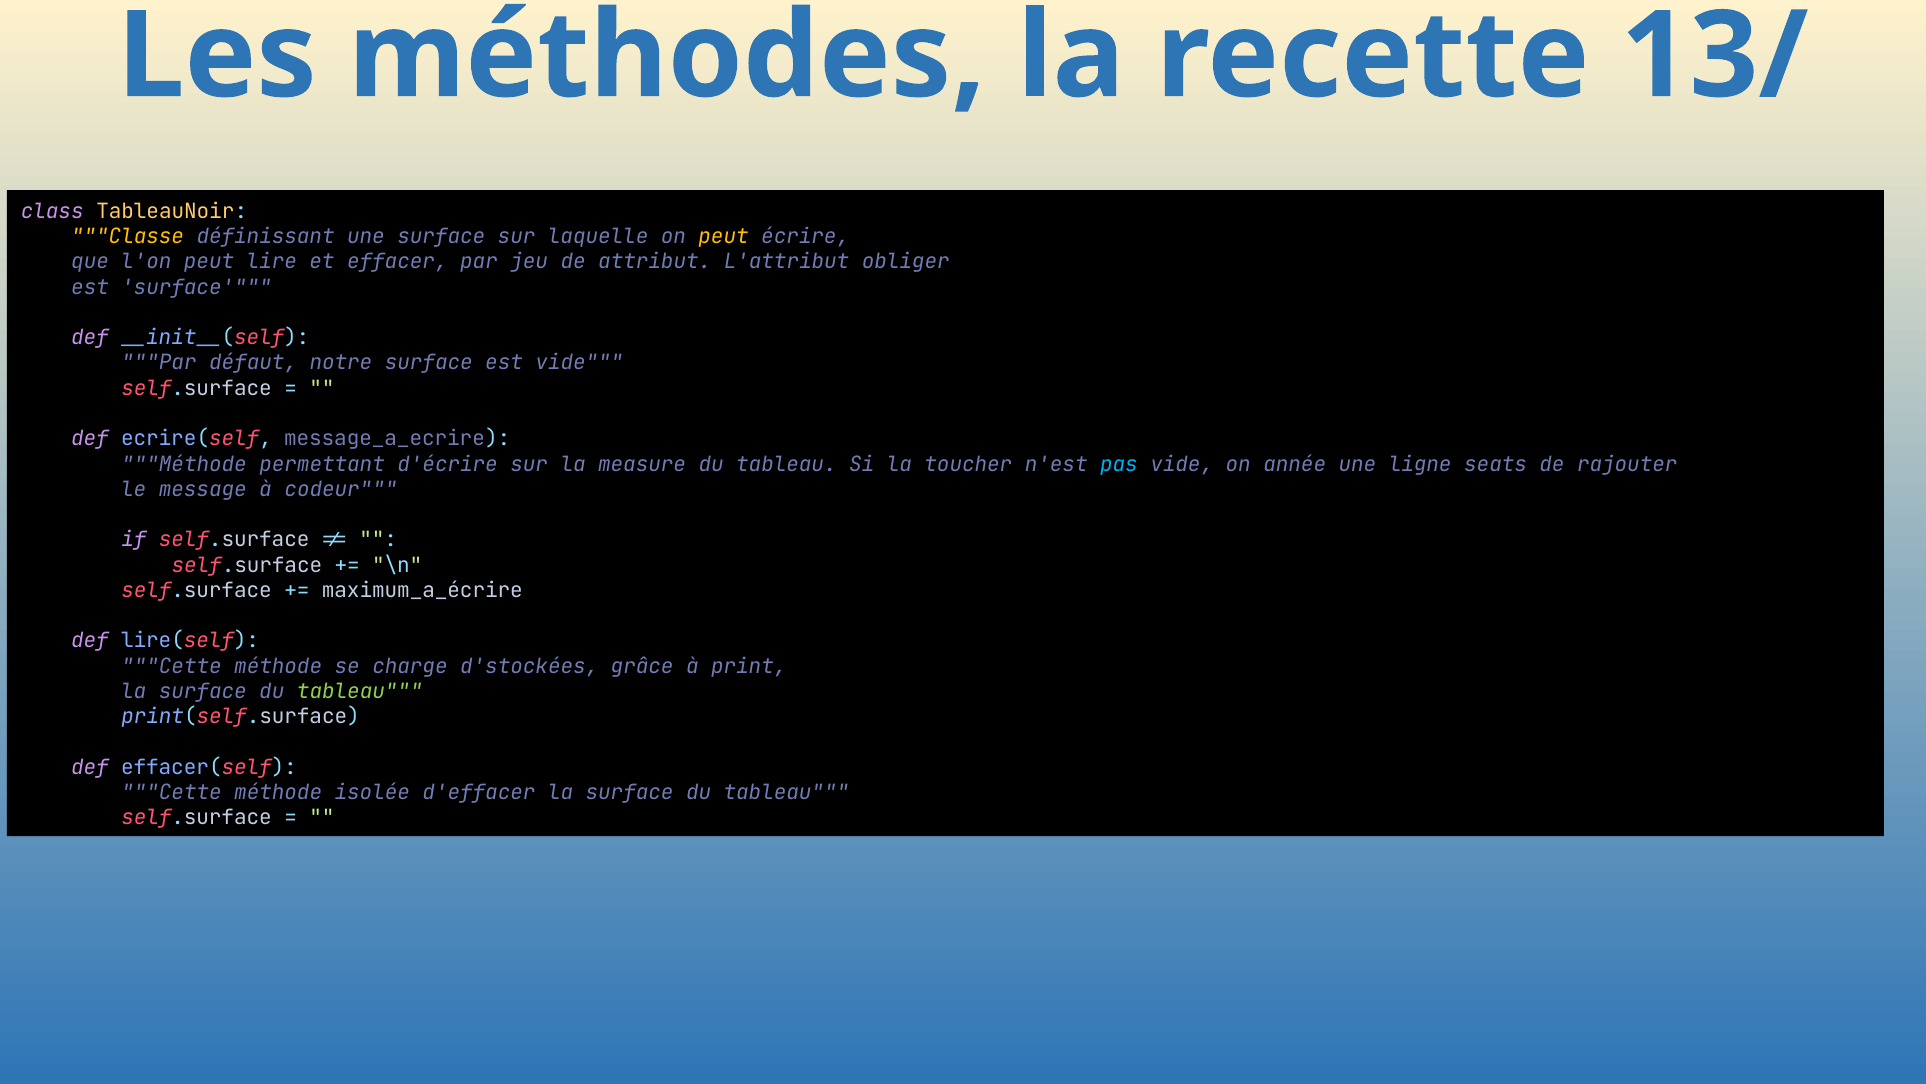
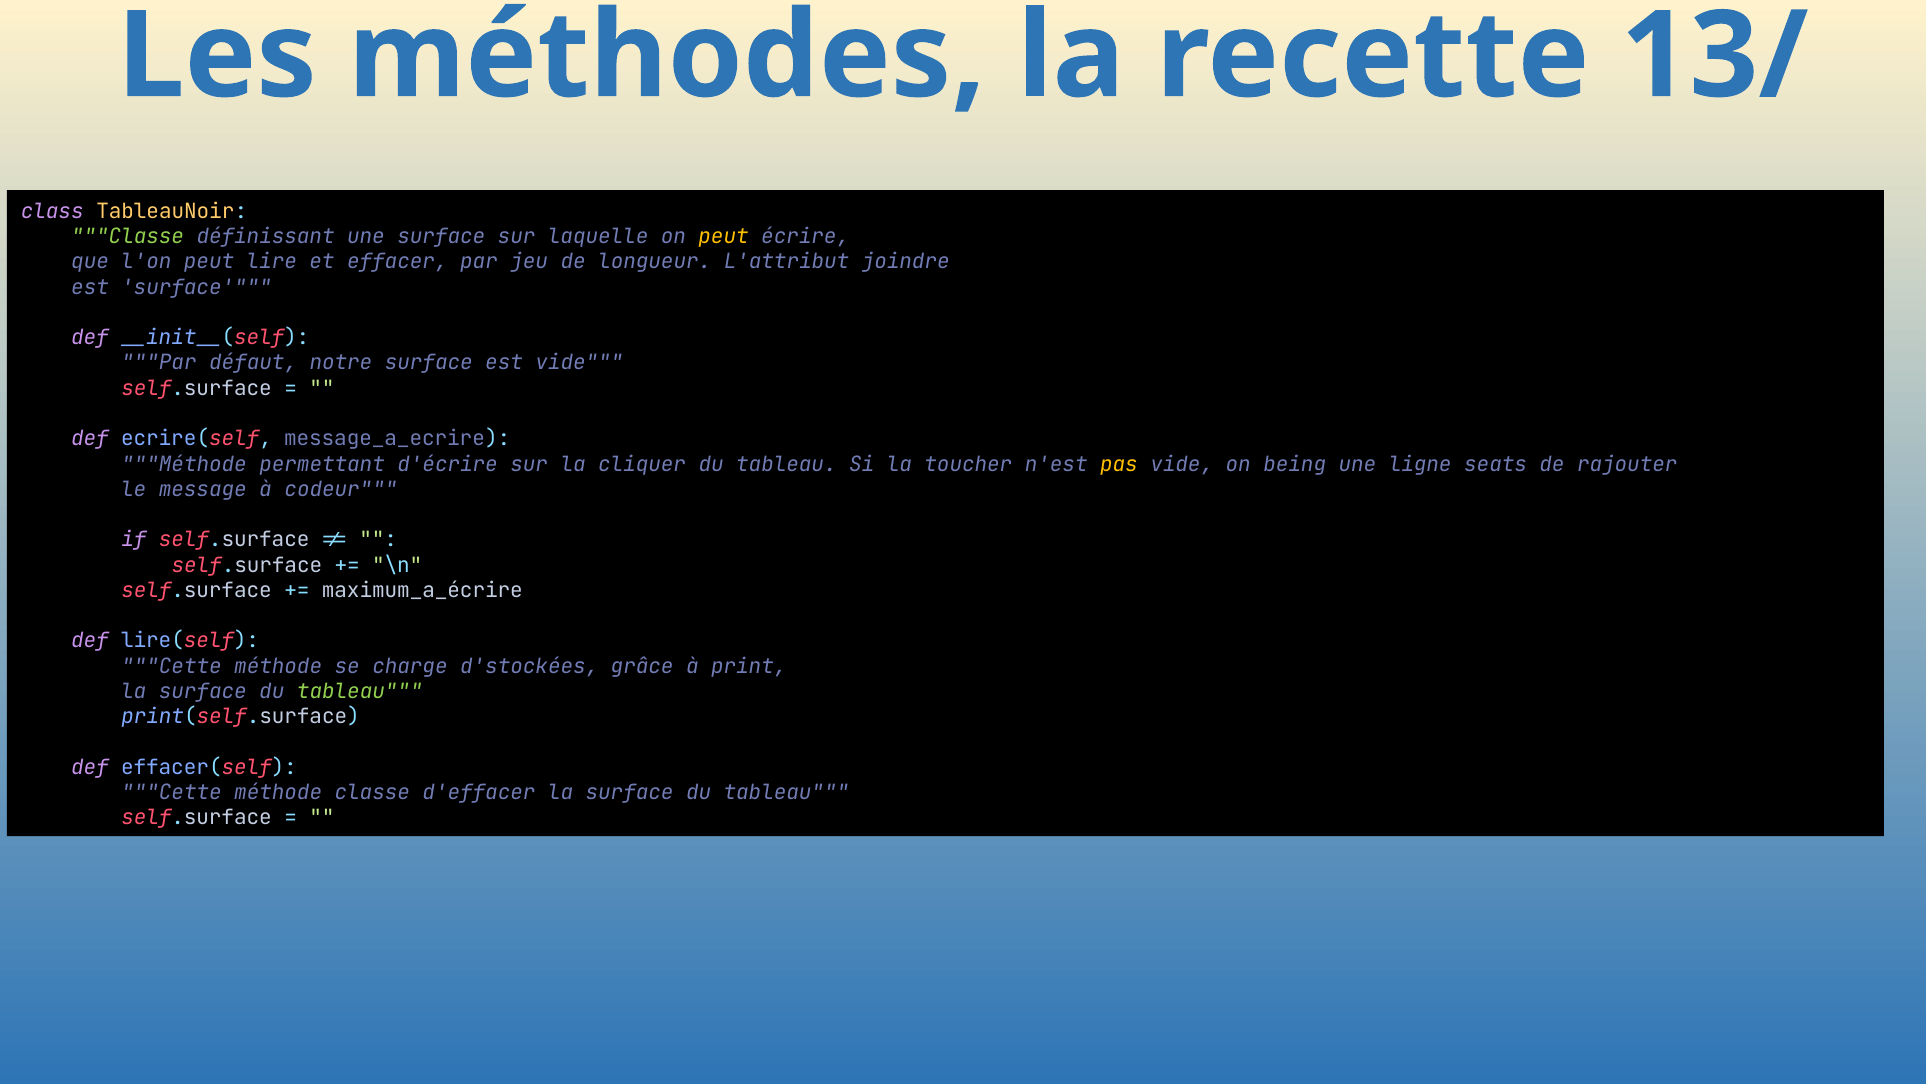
Classe colour: yellow -> light green (128, 237)
attribut: attribut -> longueur (655, 262)
obliger: obliger -> joindre (906, 262)
measure: measure -> cliquer (642, 464)
pas colour: light blue -> yellow (1119, 464)
année: année -> being (1295, 464)
méthode isolée: isolée -> classe (372, 792)
